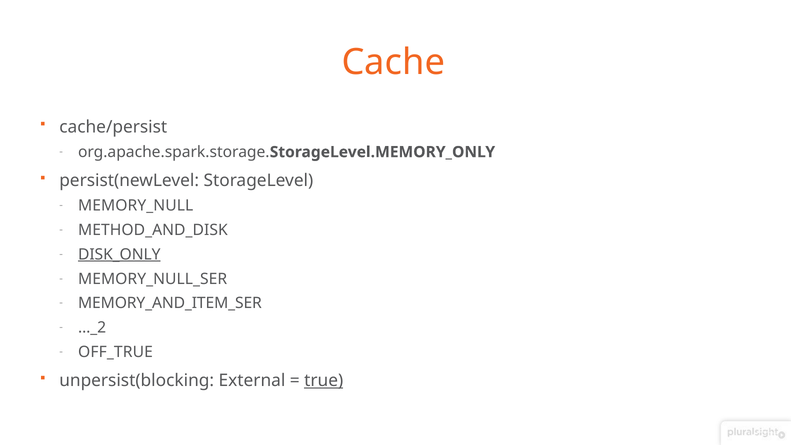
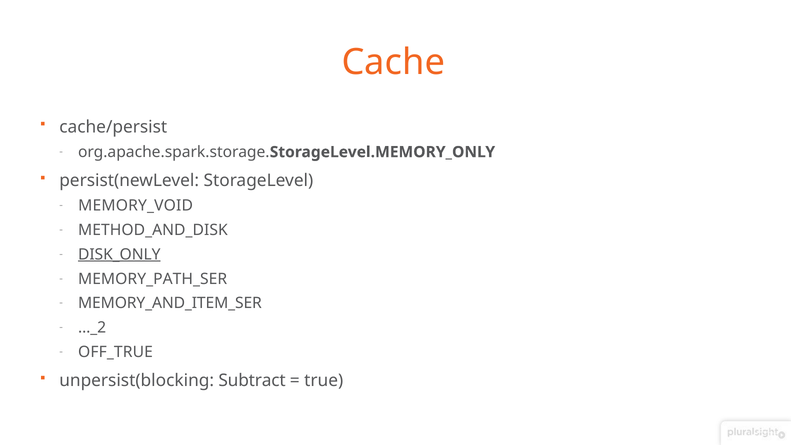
MEMORY_NULL: MEMORY_NULL -> MEMORY_VOID (136, 206)
MEMORY_NULL_SER: MEMORY_NULL_SER -> MEMORY_PATH_SER (153, 279)
External: External -> Subtract (252, 380)
true underline: present -> none (324, 380)
